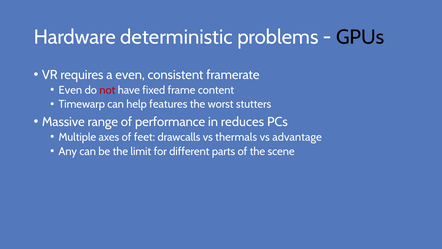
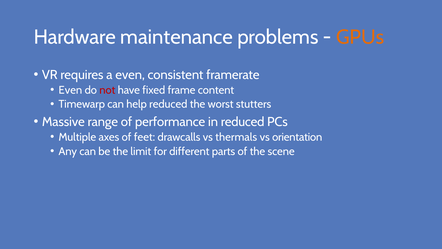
deterministic: deterministic -> maintenance (177, 37)
GPUs colour: black -> orange (360, 37)
help features: features -> reduced (168, 104)
in reduces: reduces -> reduced (243, 122)
advantage: advantage -> orientation (297, 137)
